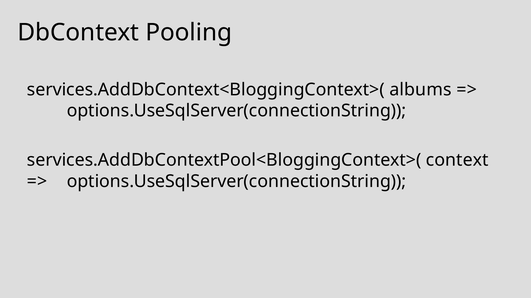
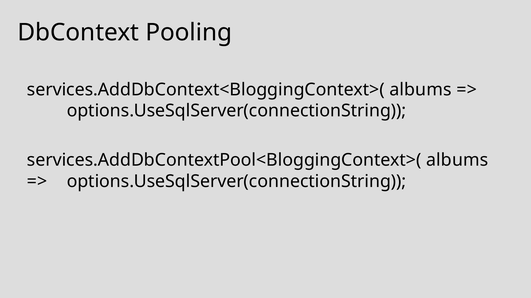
services.AddDbContextPool<BloggingContext>( context: context -> albums (457, 160)
